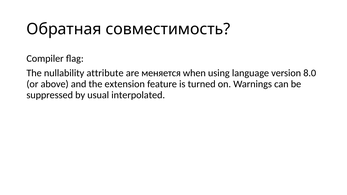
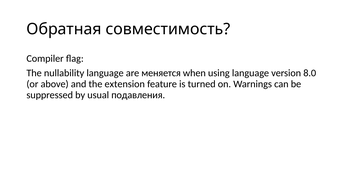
nullability attribute: attribute -> language (105, 73)
interpolated: interpolated -> подавления (138, 95)
